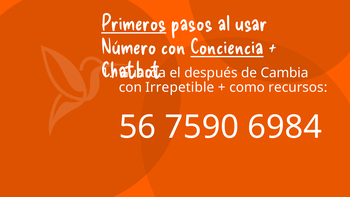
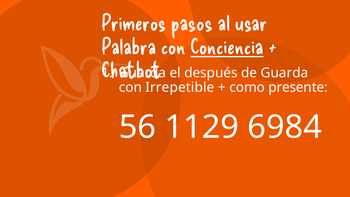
Primeros underline: present -> none (134, 23)
Número: Número -> Palabra (129, 47)
de Cambia: Cambia -> Guarda (284, 73)
recursos: recursos -> presente (298, 87)
7590: 7590 -> 1129 (202, 127)
